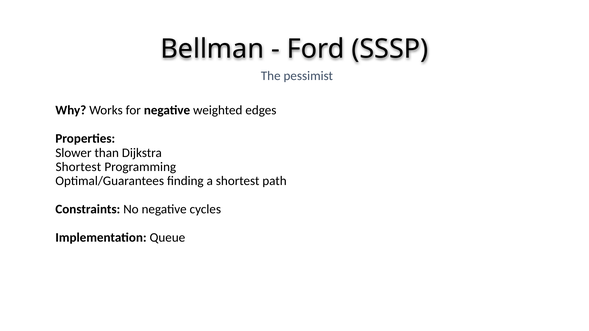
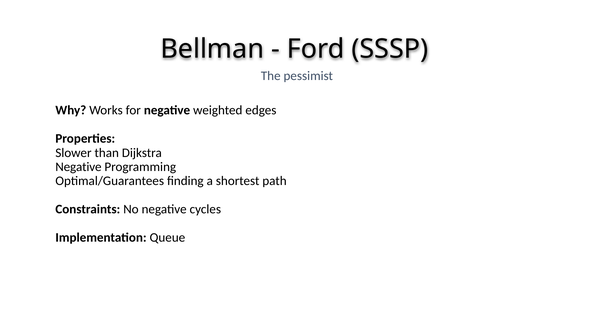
Shortest: Shortest -> Negative (78, 167)
